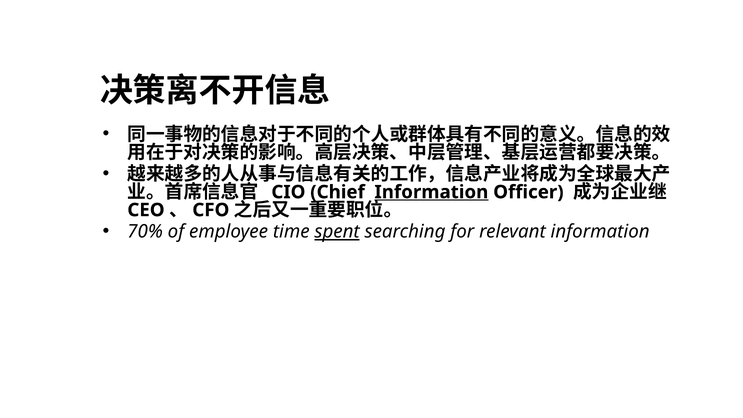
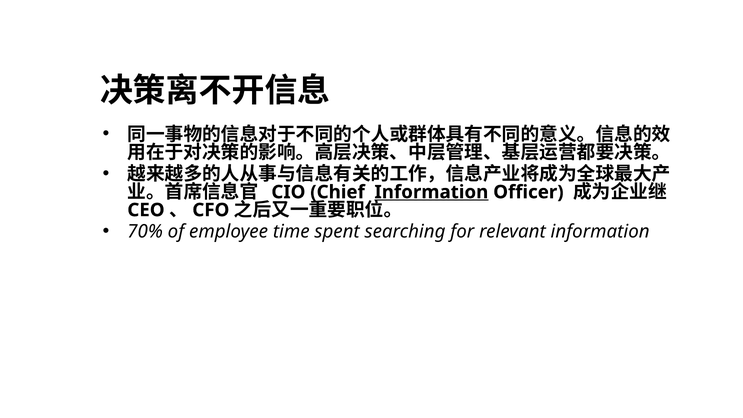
spent underline: present -> none (337, 232)
